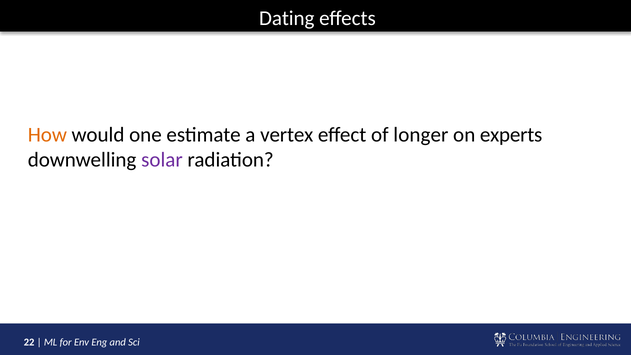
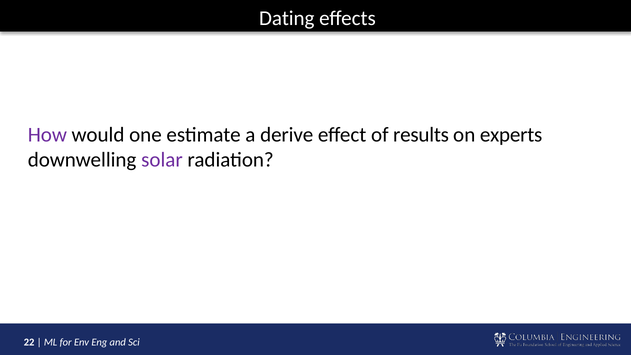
How colour: orange -> purple (47, 135)
vertex: vertex -> derive (287, 135)
longer: longer -> results (421, 135)
